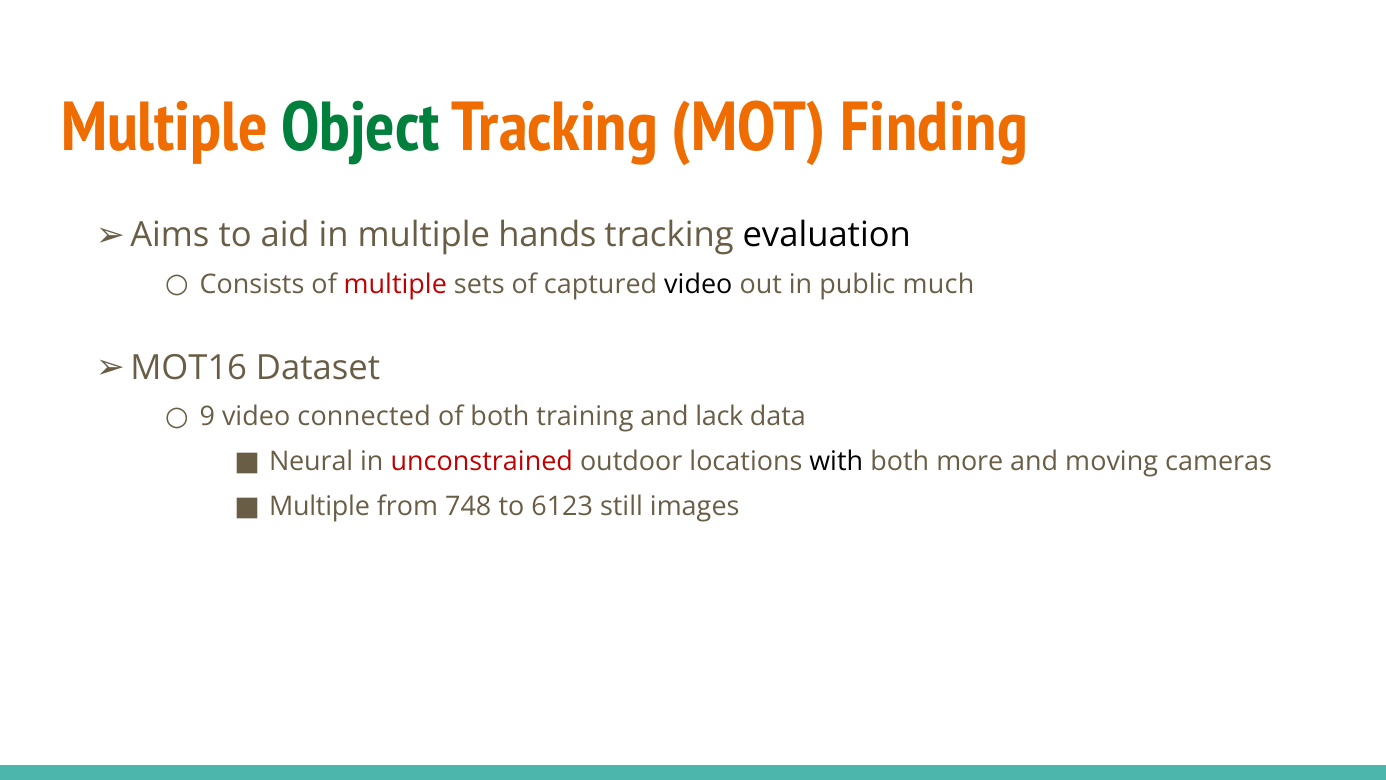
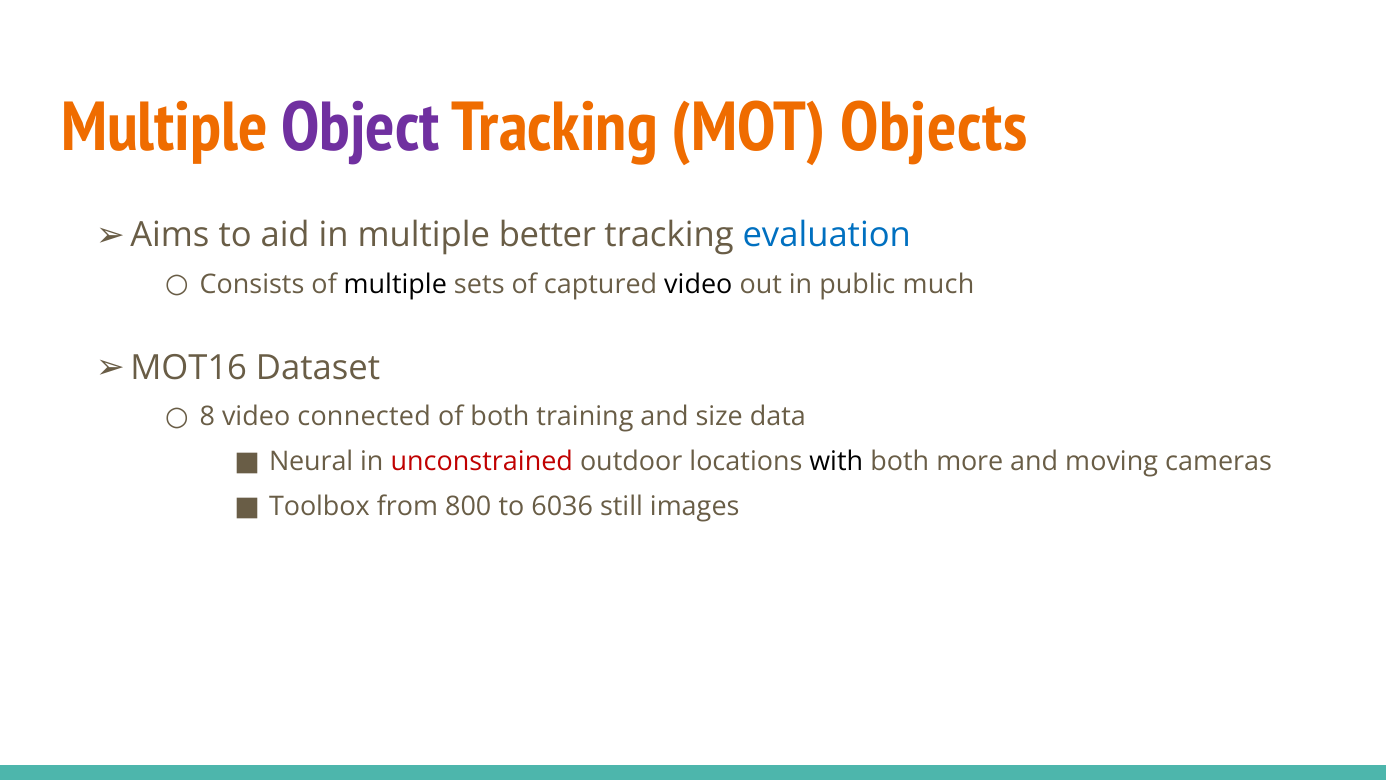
Object colour: green -> purple (361, 128)
Finding: Finding -> Objects (934, 128)
hands: hands -> better (547, 235)
evaluation colour: black -> blue (827, 235)
multiple colour: red -> black (395, 284)
9: 9 -> 8 (207, 417)
lack: lack -> size (719, 417)
Multiple: Multiple -> Toolbox (319, 506)
748: 748 -> 800 (468, 506)
6123: 6123 -> 6036 (562, 506)
